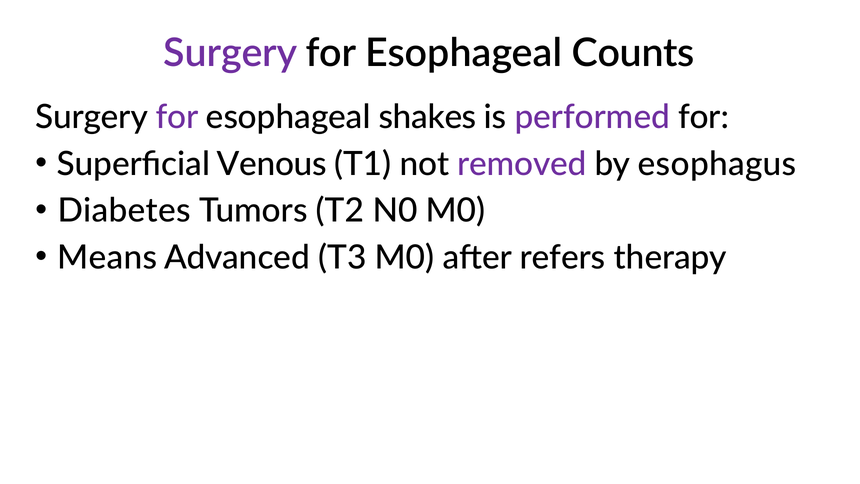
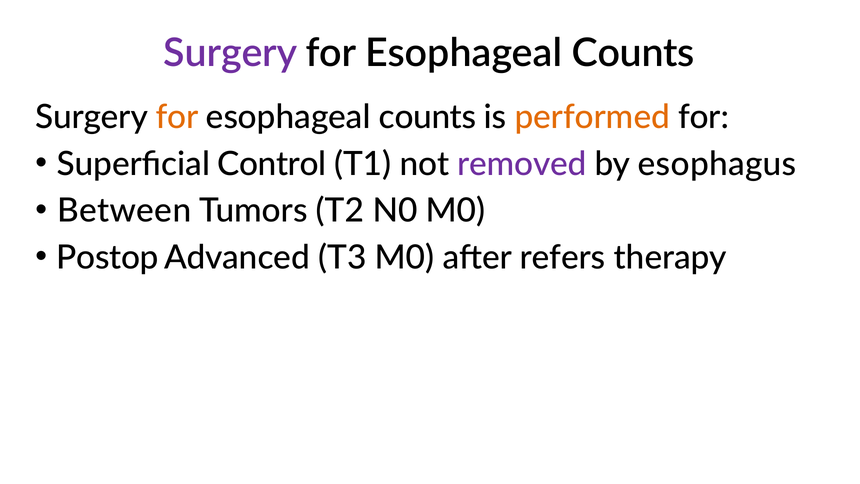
for colour: purple -> orange (177, 117)
shakes: shakes -> counts (428, 117)
performed colour: purple -> orange (592, 117)
Venous: Venous -> Control (272, 164)
Diabetes: Diabetes -> Between (124, 211)
Means: Means -> Postop (107, 258)
